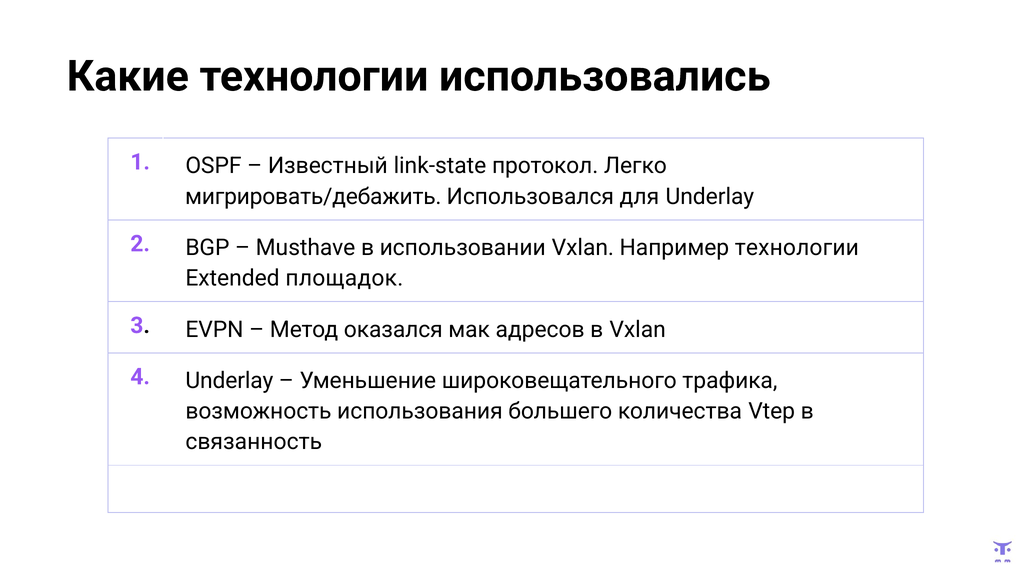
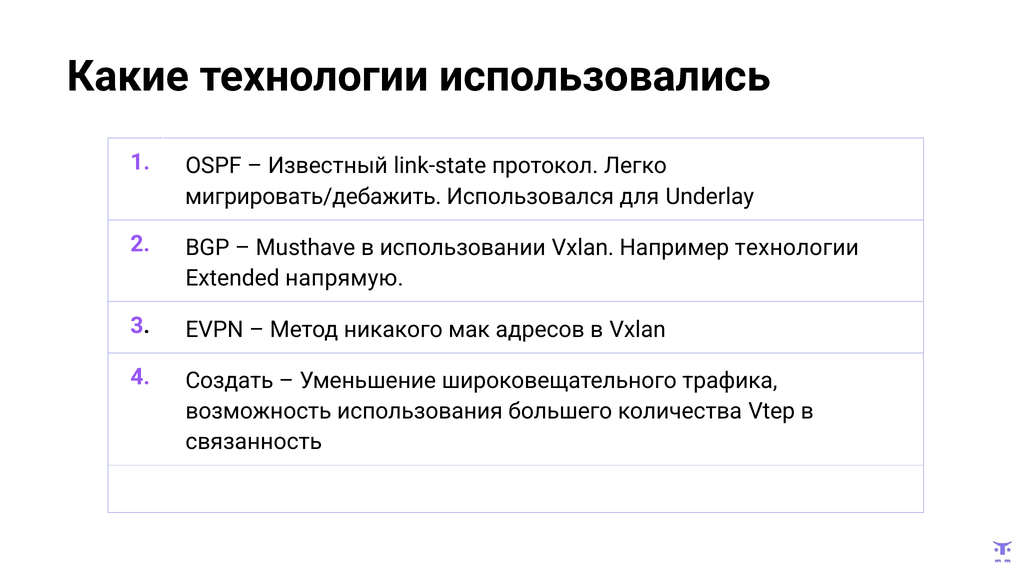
площадок: площадок -> напрямую (344, 278)
оказался: оказался -> никакого (393, 329)
4 Underlay: Underlay -> Создать (229, 380)
